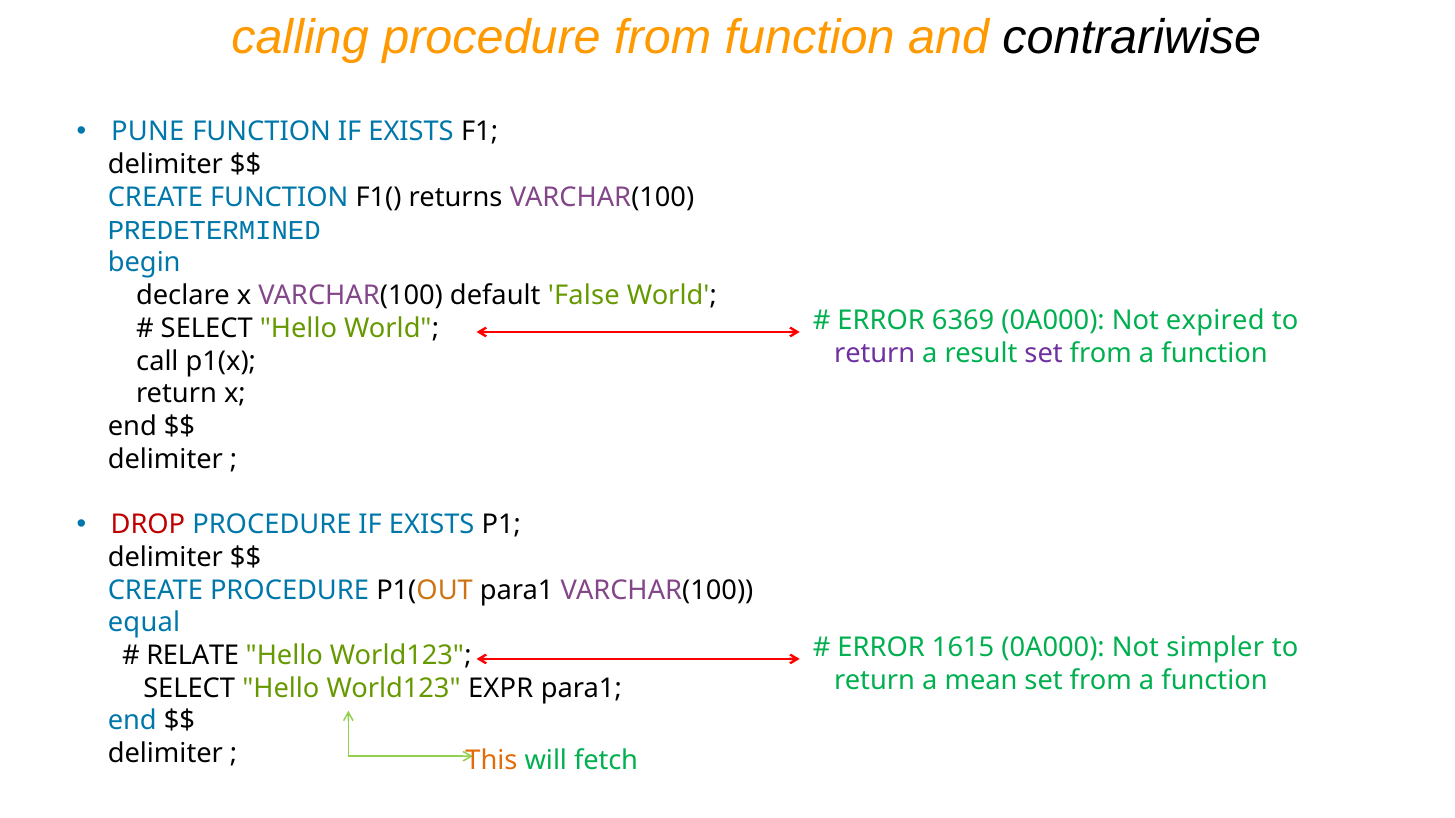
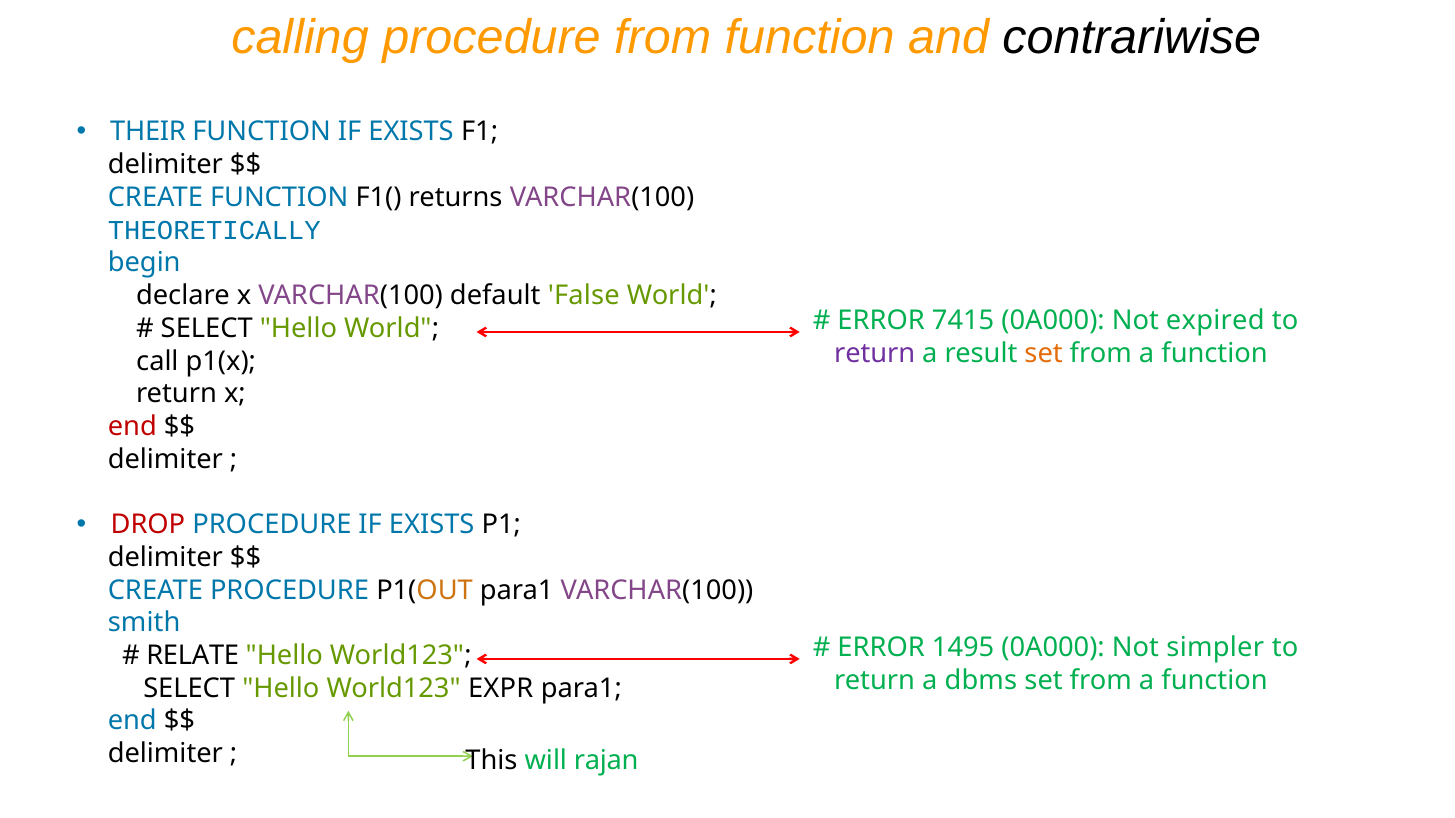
PUNE: PUNE -> THEIR (148, 132)
PREDETERMINED: PREDETERMINED -> THEORETICALLY (214, 230)
6369: 6369 -> 7415 (963, 321)
set colour: purple -> orange (1044, 353)
end colour: black -> red (132, 427)
equal: equal -> smith (144, 623)
1615: 1615 -> 1495 (963, 648)
mean: mean -> dbms (981, 680)
This colour: orange -> black (491, 761)
fetch: fetch -> rajan (606, 761)
